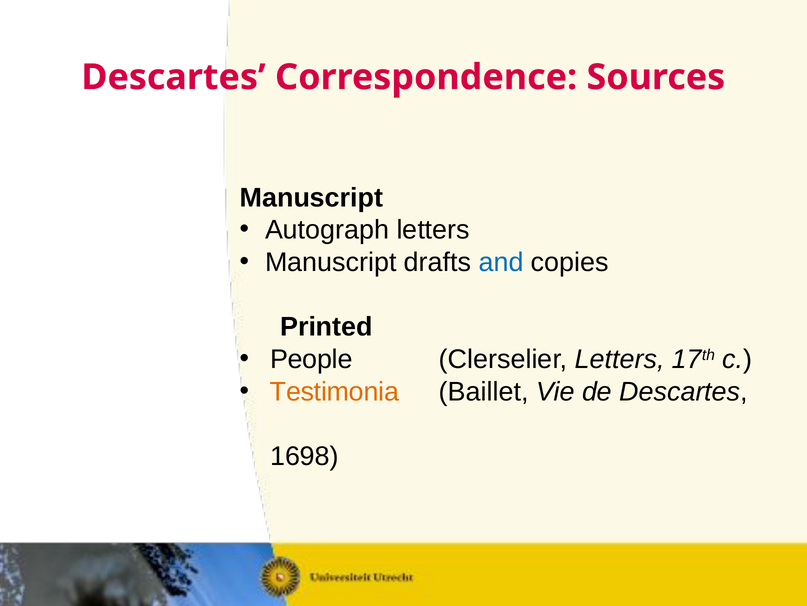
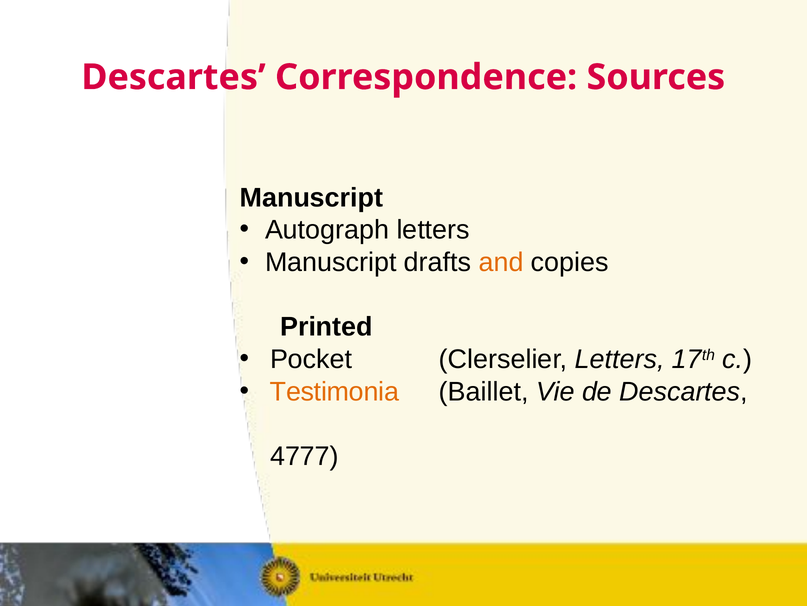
and colour: blue -> orange (501, 262)
People: People -> Pocket (311, 359)
1698: 1698 -> 4777 (304, 456)
